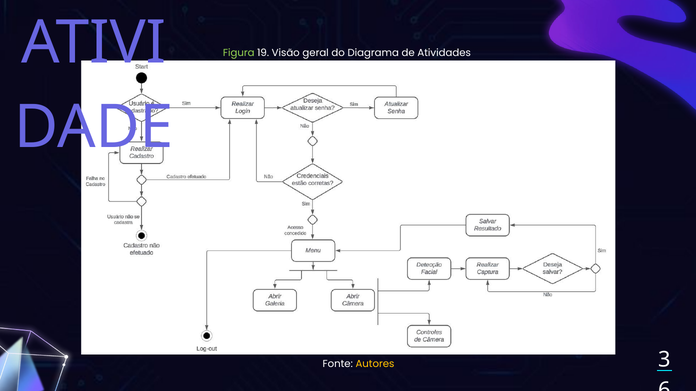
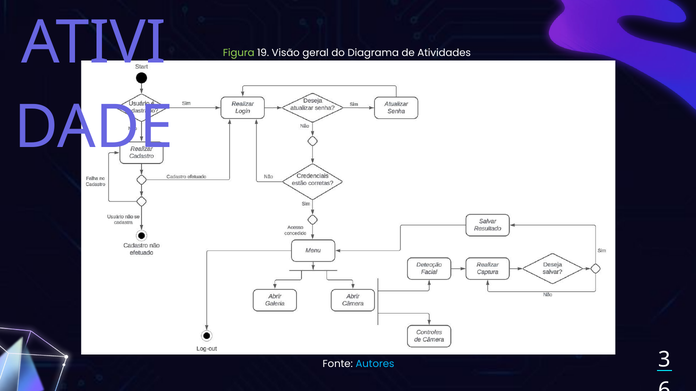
Autores colour: yellow -> light blue (375, 364)
